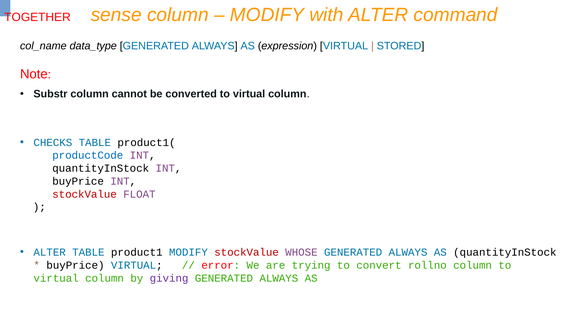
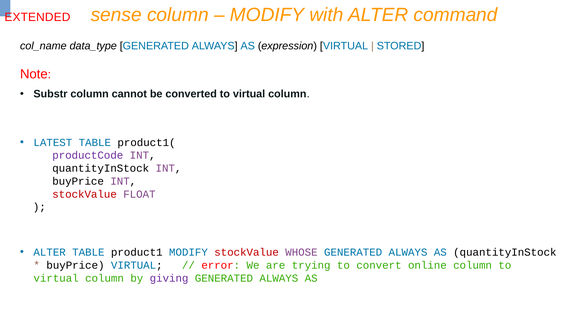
TOGETHER: TOGETHER -> EXTENDED (37, 17)
CHECKS: CHECKS -> LATEST (53, 142)
productCode colour: blue -> purple (88, 155)
rollno: rollno -> online (427, 265)
